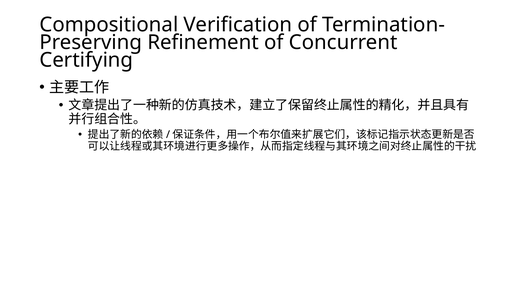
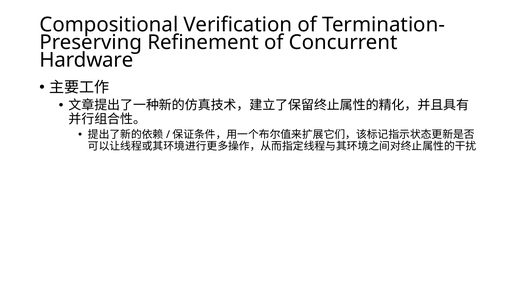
Certifying: Certifying -> Hardware (86, 60)
